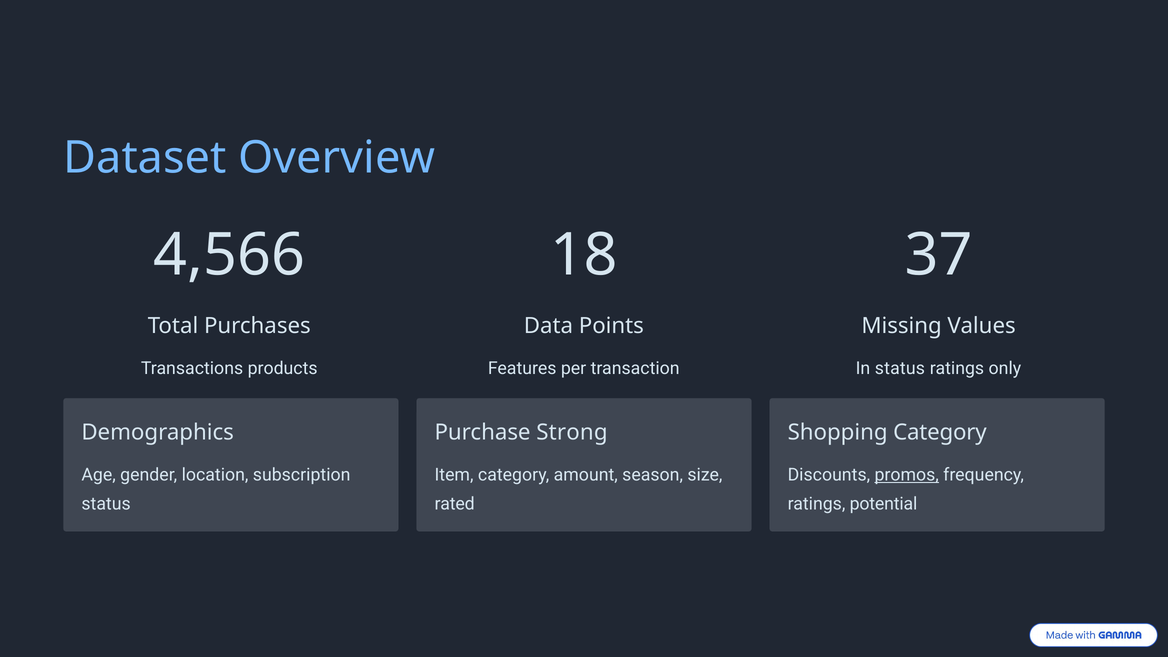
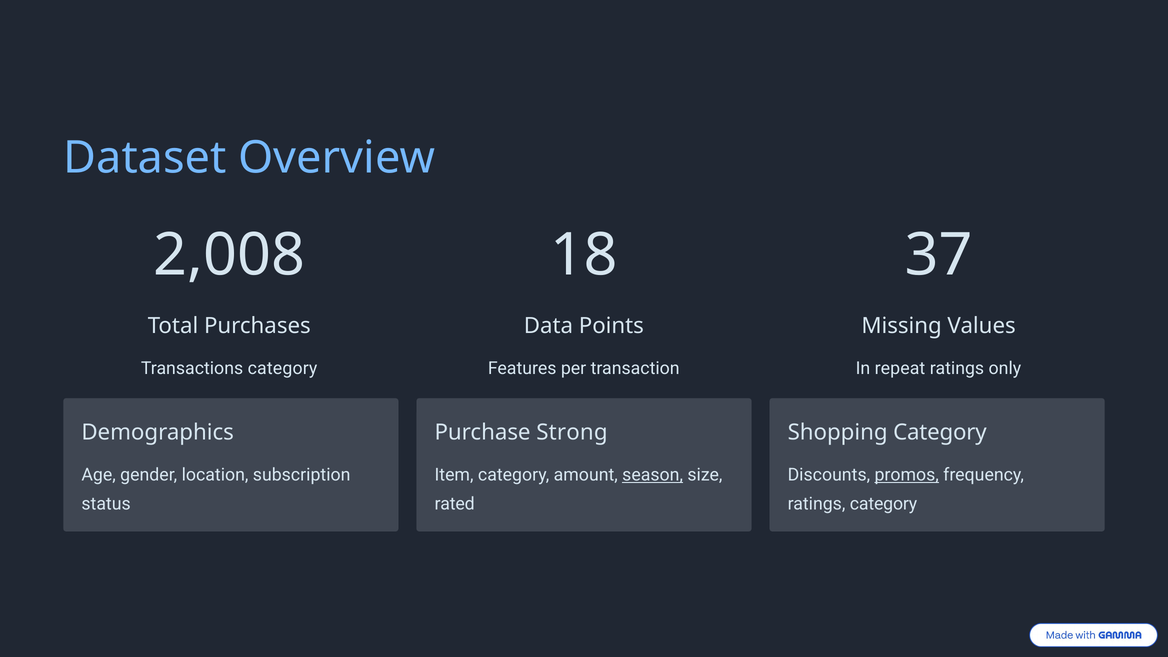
4,566: 4,566 -> 2,008 (229, 255)
Transactions products: products -> category (283, 368)
In status: status -> repeat (900, 368)
season underline: none -> present (653, 475)
ratings potential: potential -> category (883, 504)
